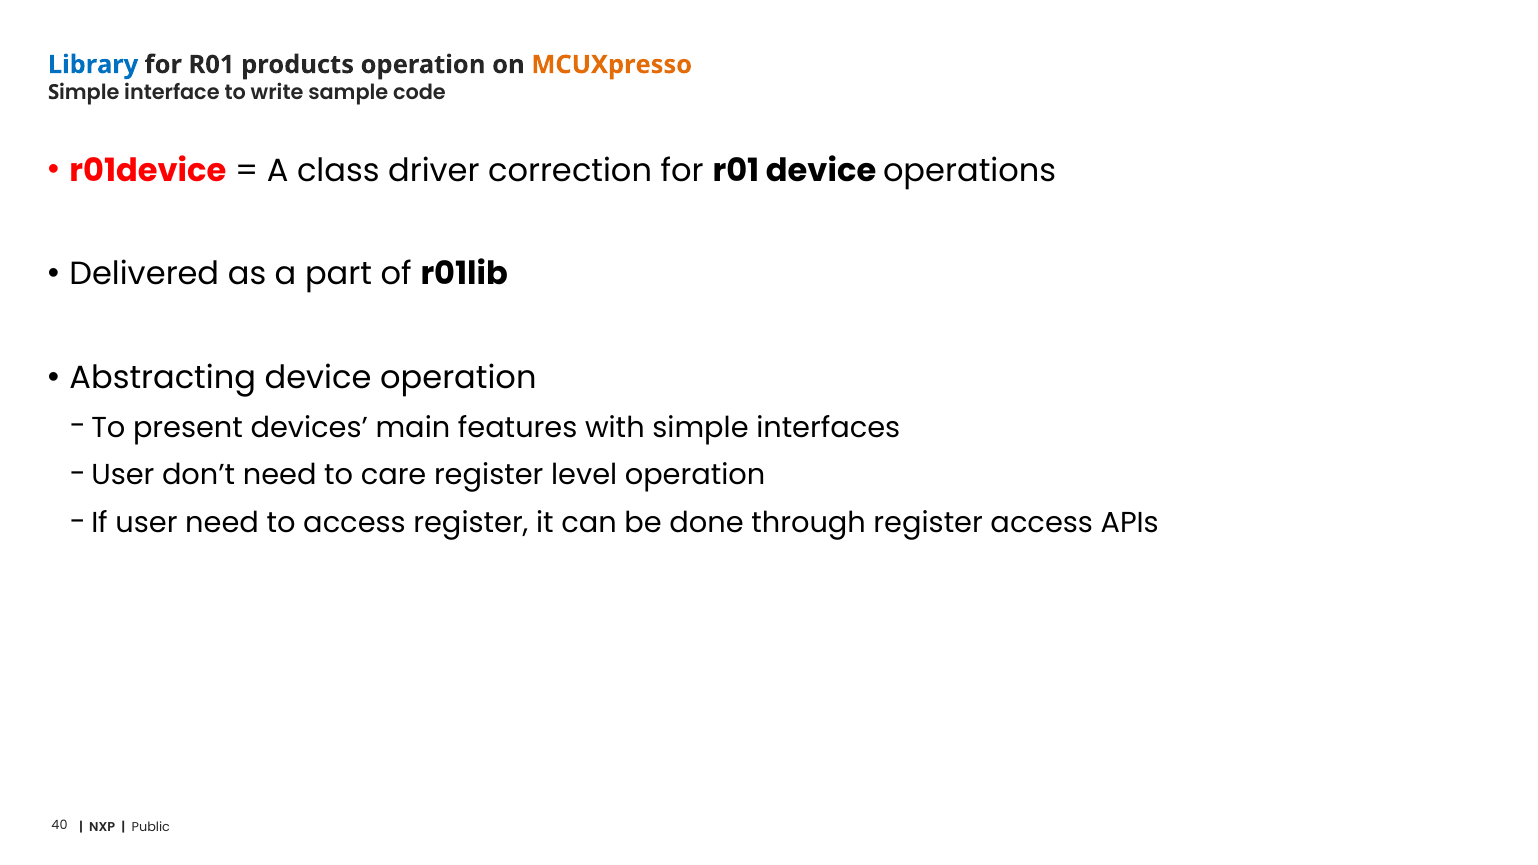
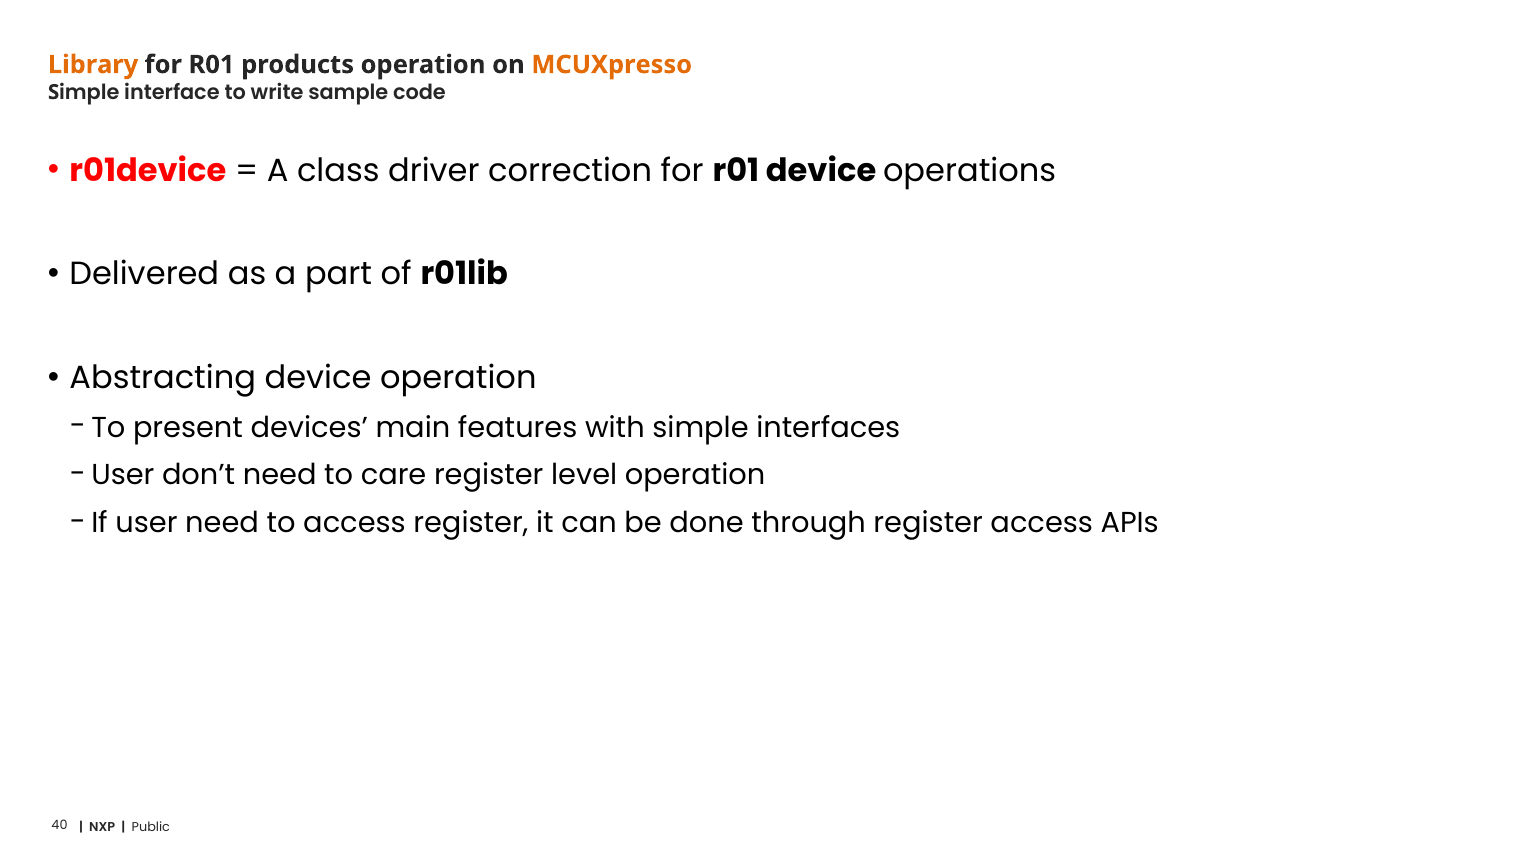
Library colour: blue -> orange (93, 65)
